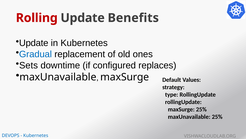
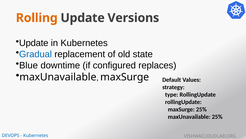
Rolling colour: red -> orange (37, 18)
Benefits: Benefits -> Versions (133, 18)
ones: ones -> state (143, 54)
Sets: Sets -> Blue (29, 65)
